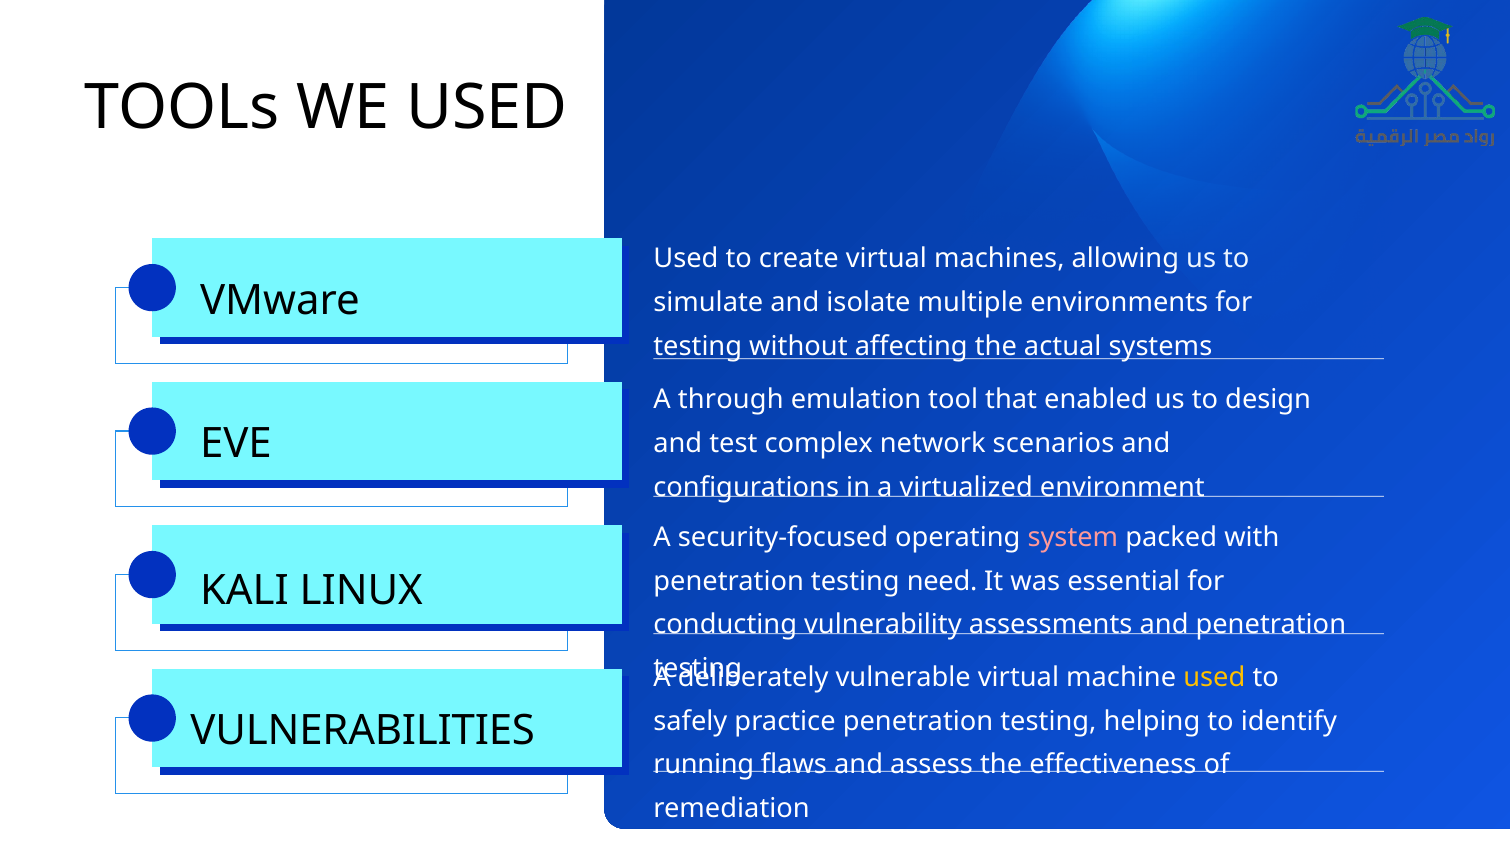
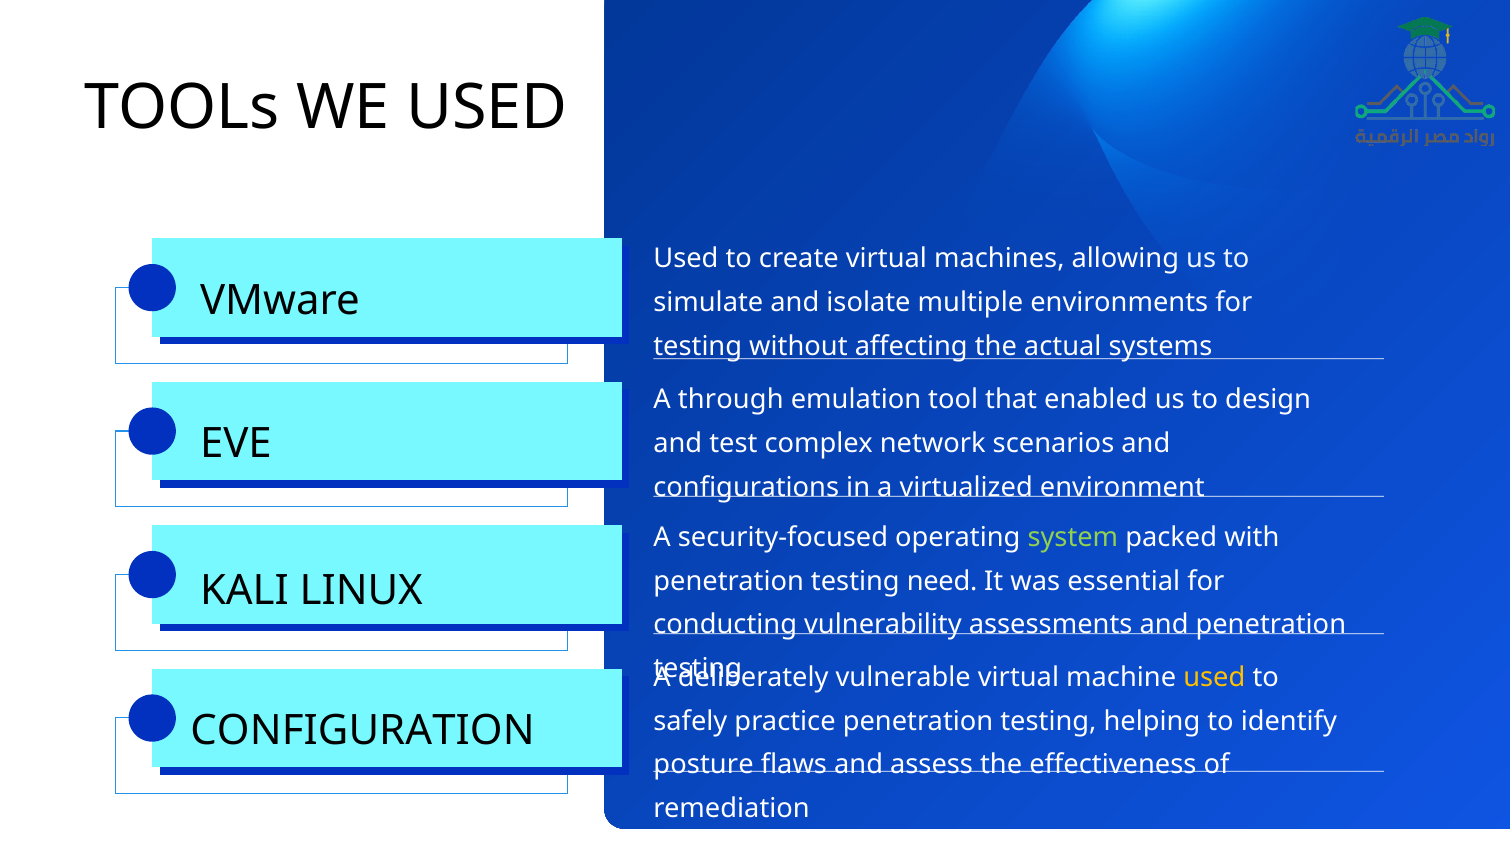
system colour: pink -> light green (1073, 538)
VULNERABILITIES: VULNERABILITIES -> CONFIGURATION (363, 731)
running: running -> posture (704, 765)
